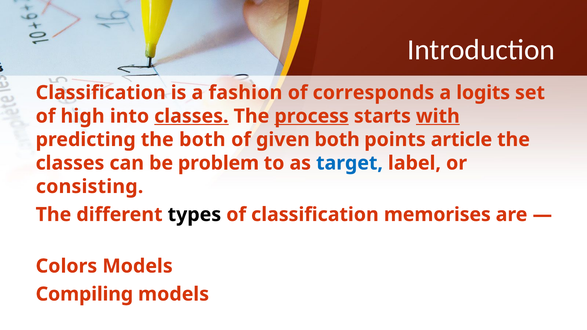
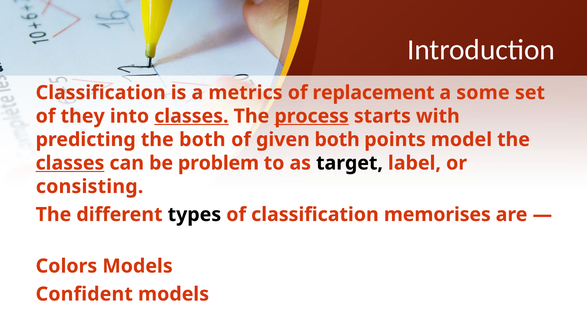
fashion: fashion -> metrics (245, 93)
corresponds: corresponds -> replacement (374, 93)
logits: logits -> some (483, 93)
high: high -> they (83, 116)
with underline: present -> none (438, 116)
article: article -> model (461, 140)
classes underline: none -> present (70, 163)
target colour: blue -> black (350, 163)
Compiling: Compiling -> Confident (84, 294)
